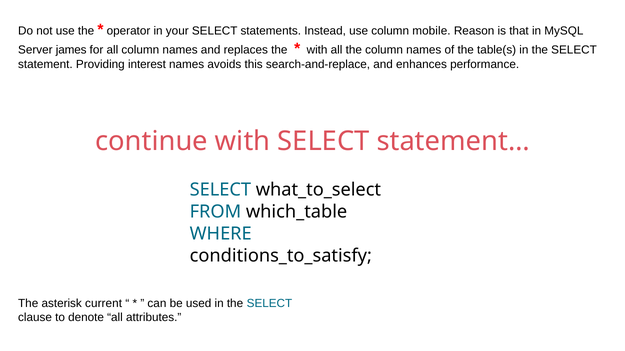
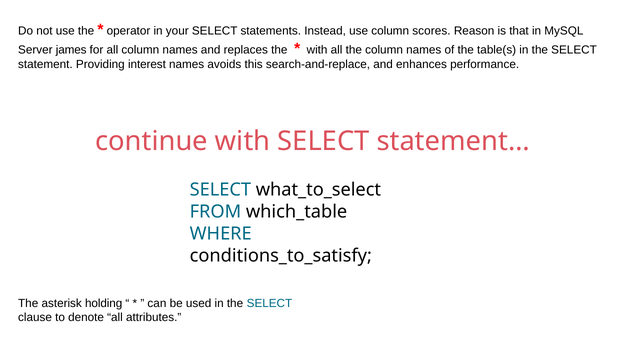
mobile: mobile -> scores (431, 31)
current: current -> holding (104, 304)
